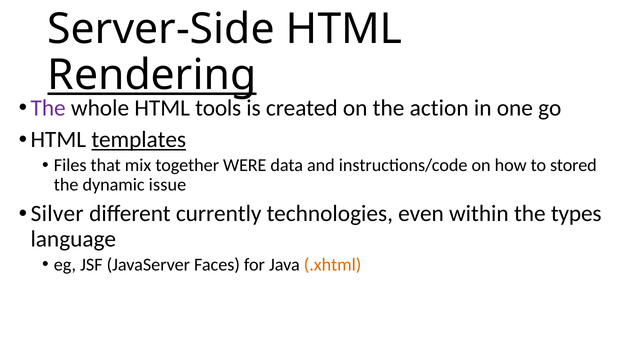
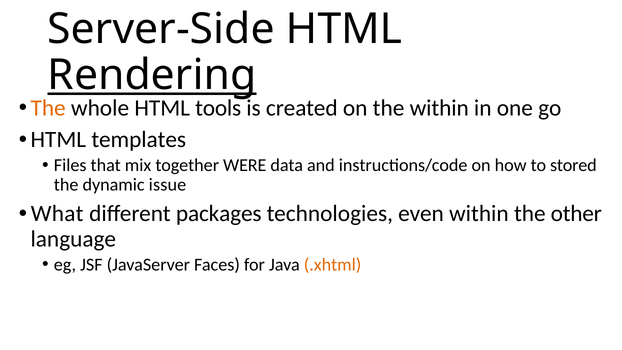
The colour: purple -> orange (48, 108)
the action: action -> within (439, 108)
templates underline: present -> none (139, 140)
Silver: Silver -> What (57, 214)
currently: currently -> packages (219, 214)
types: types -> other (576, 214)
